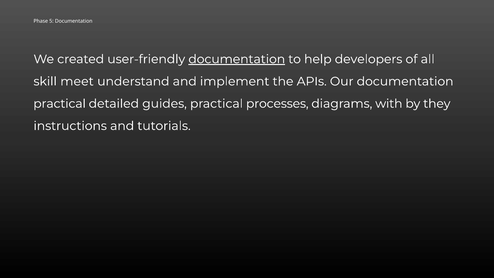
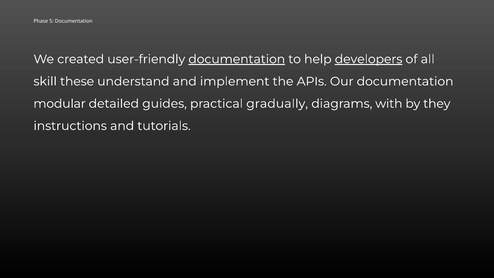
developers underline: none -> present (369, 59)
meet: meet -> these (77, 81)
practical: practical -> modular (60, 104)
processes: processes -> gradually (277, 104)
